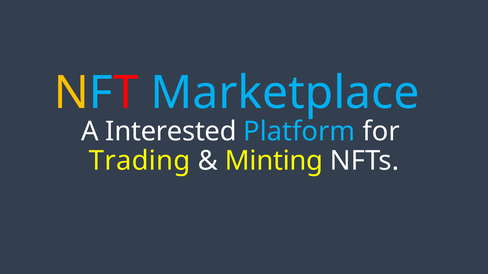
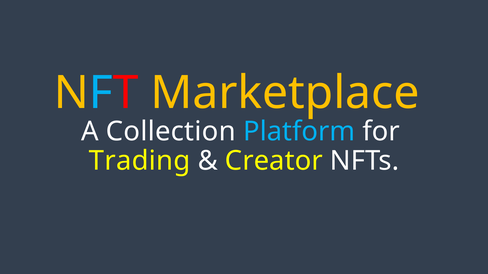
Marketplace colour: light blue -> yellow (285, 93)
Interested: Interested -> Collection (171, 132)
Minting: Minting -> Creator (274, 161)
